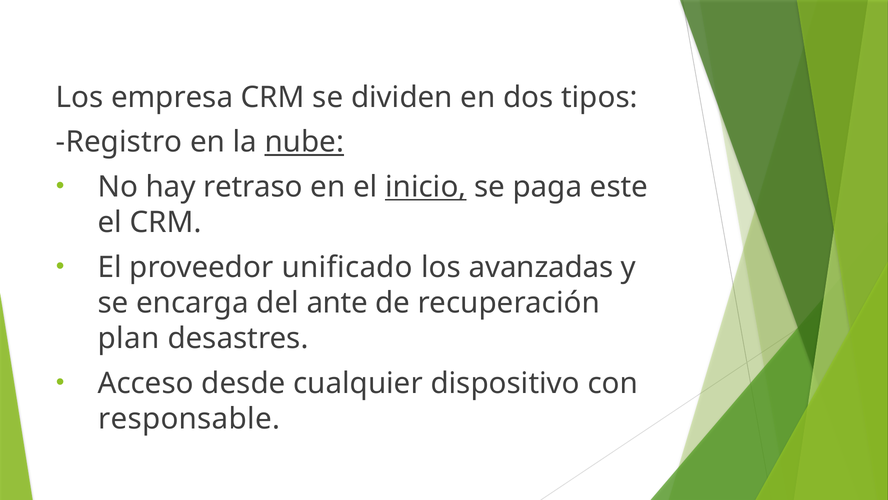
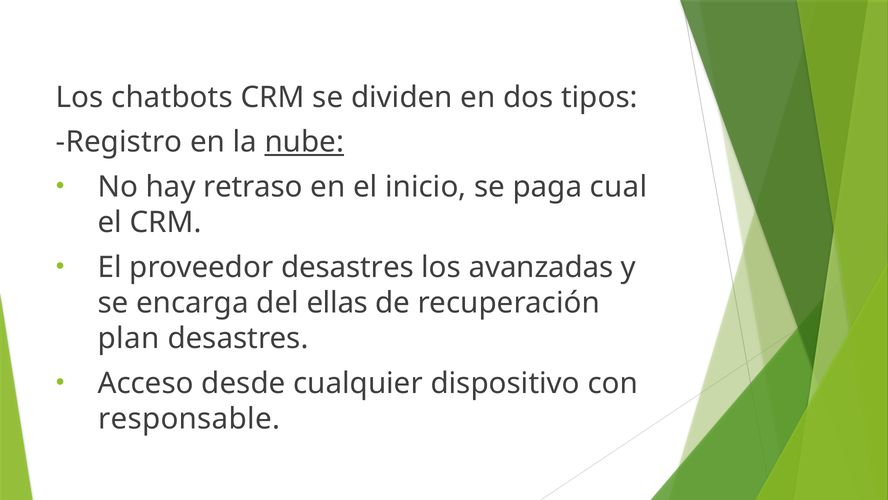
empresa: empresa -> chatbots (172, 97)
inicio underline: present -> none (426, 187)
este: este -> cual (619, 187)
proveedor unificado: unificado -> desastres (347, 267)
ante: ante -> ellas (337, 303)
